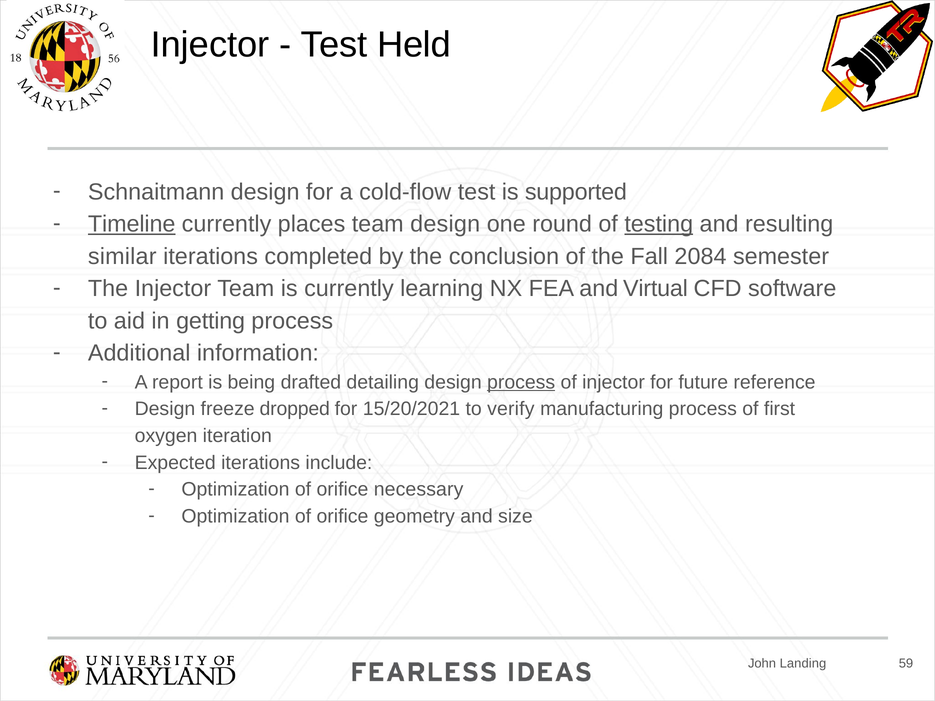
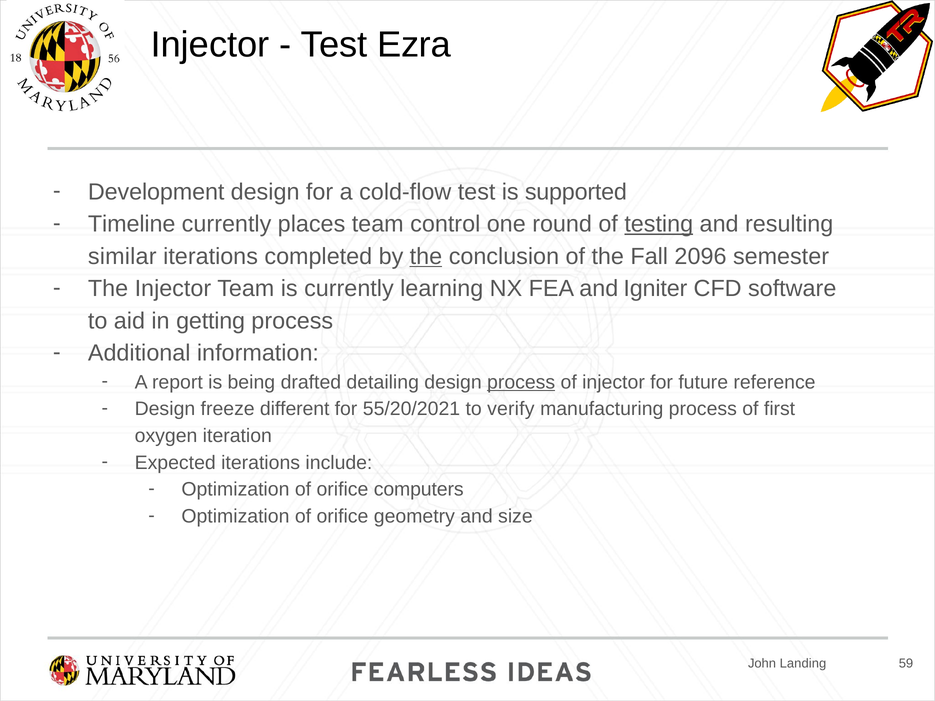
Held: Held -> Ezra (414, 45)
Schnaitmann: Schnaitmann -> Development (156, 192)
Timeline underline: present -> none (132, 224)
team design: design -> control (445, 224)
the underline: none -> present (426, 257)
2084: 2084 -> 2096 (701, 257)
Virtual: Virtual -> Igniter (655, 289)
dropped: dropped -> different (295, 409)
15/20/2021: 15/20/2021 -> 55/20/2021 (411, 409)
necessary: necessary -> computers (419, 490)
